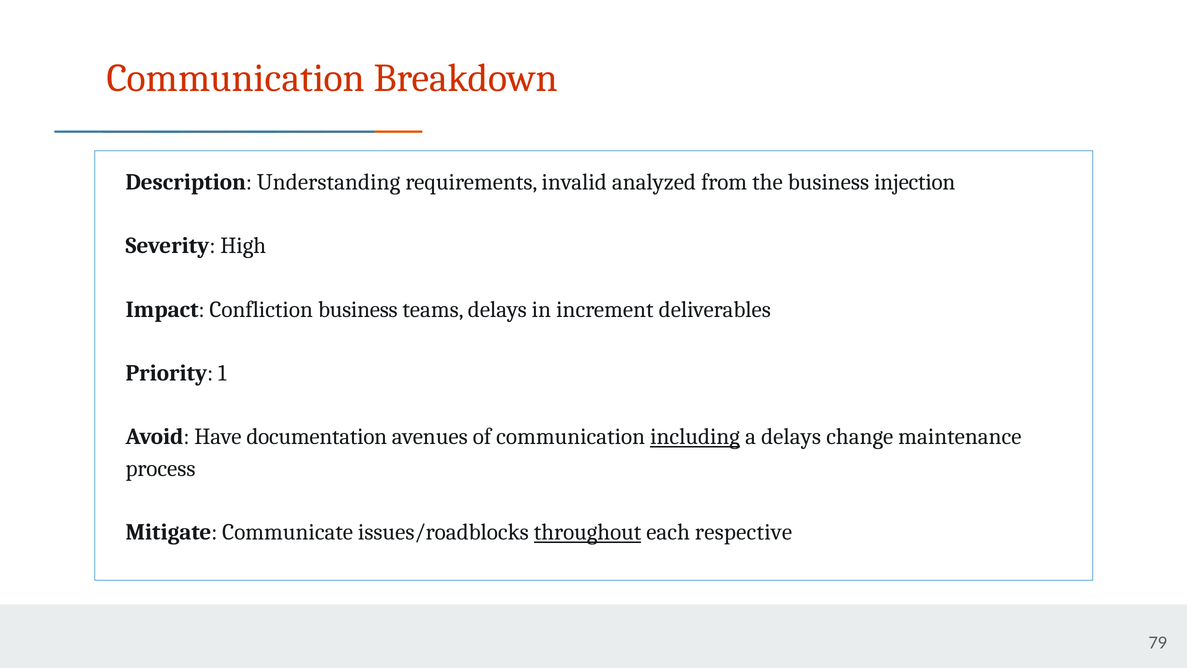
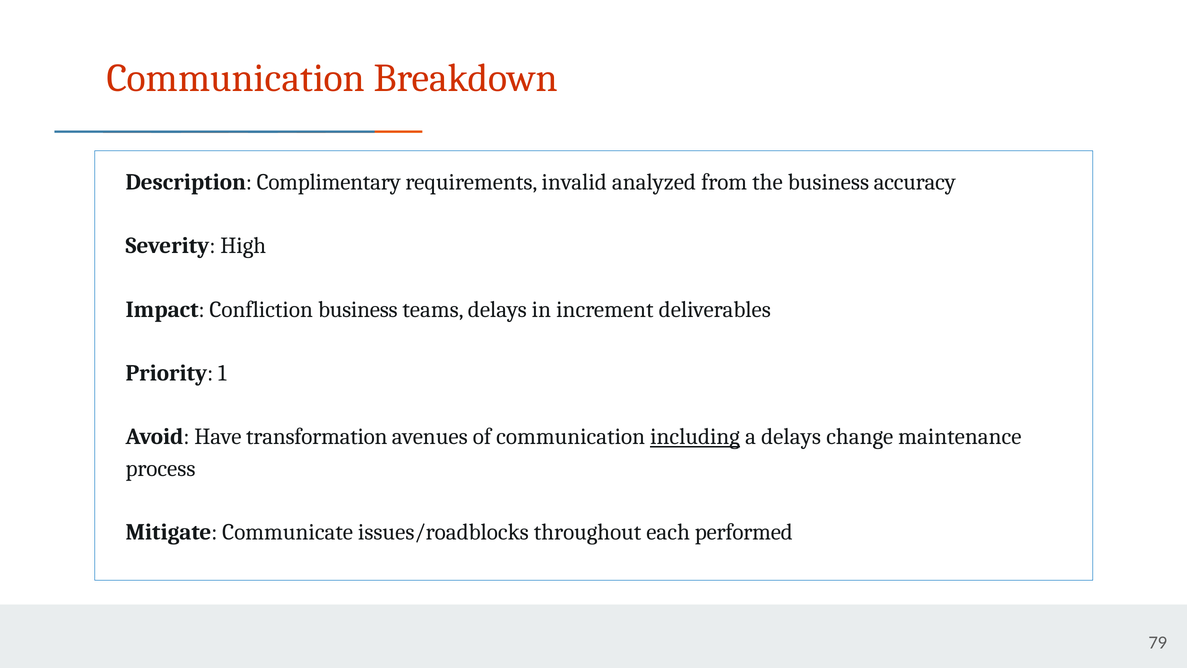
Understanding: Understanding -> Complimentary (329, 182)
injection: injection -> accuracy (915, 182)
documentation: documentation -> transformation (317, 437)
throughout underline: present -> none (588, 532)
respective: respective -> performed (744, 532)
